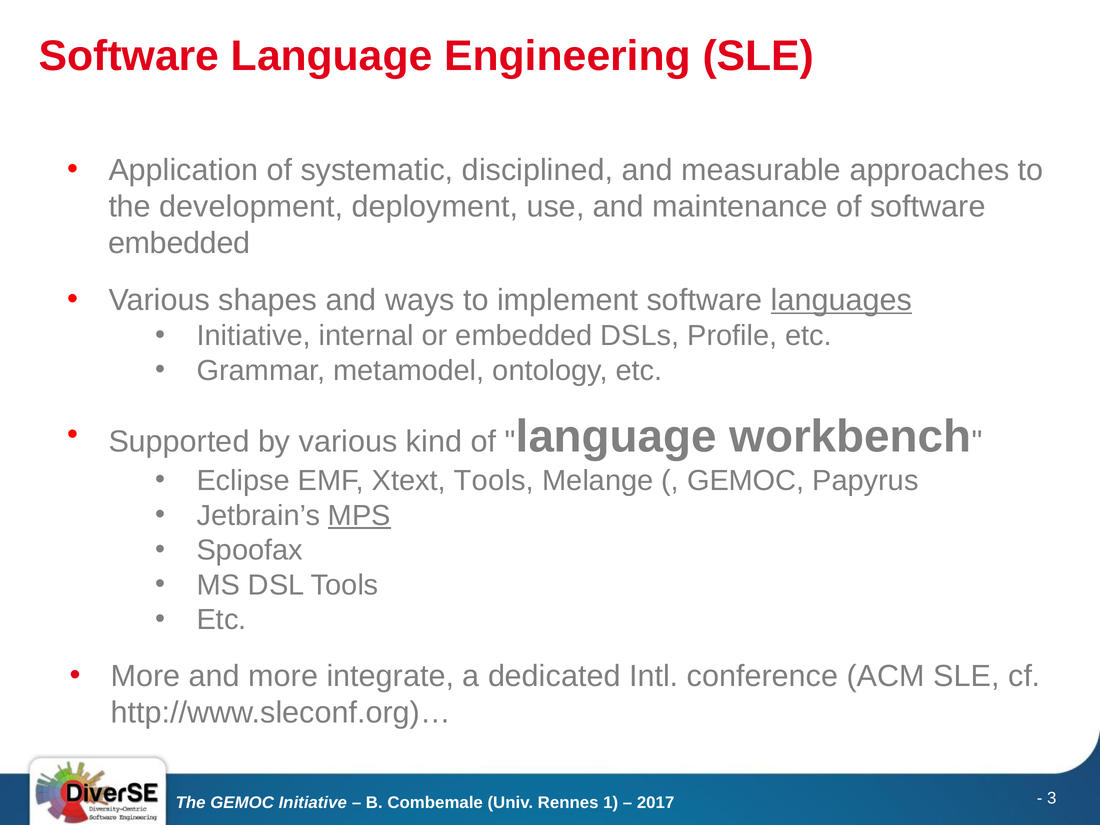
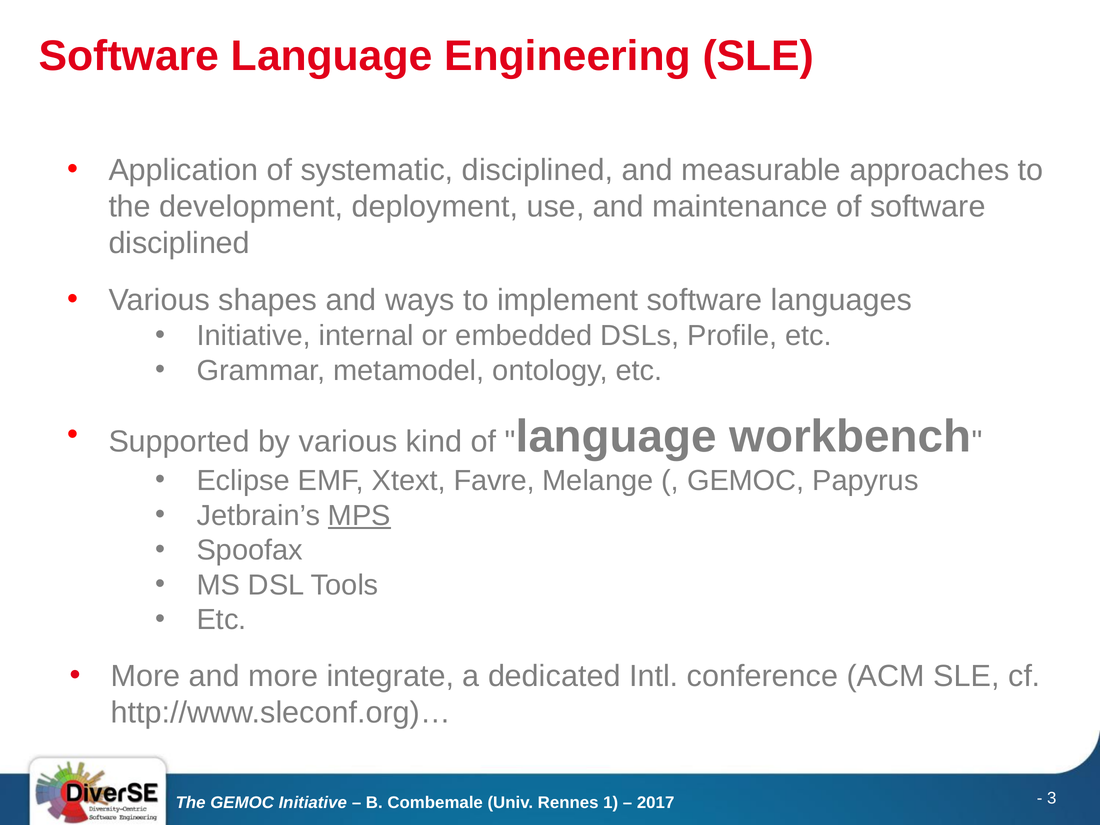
embedded: embedded -> disciplined (179, 243)
languages underline: present -> none (841, 300)
Xtext Tools: Tools -> Favre (494, 481)
